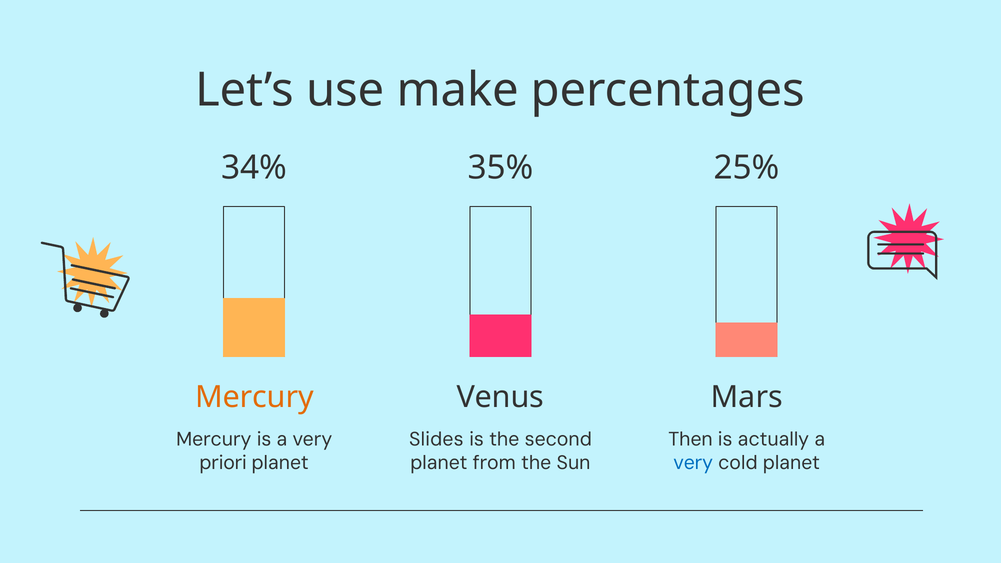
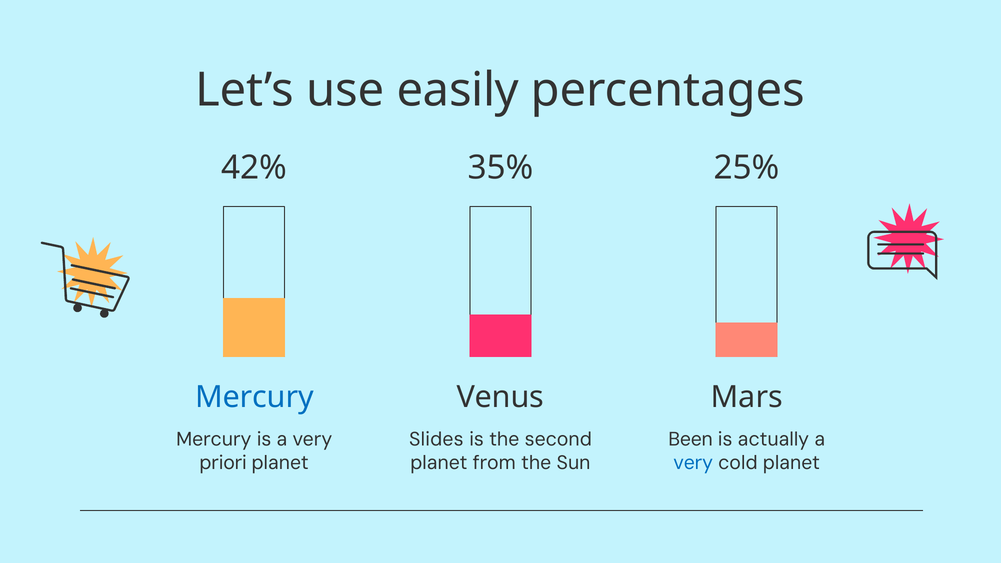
make: make -> easily (458, 90)
34%: 34% -> 42% (254, 168)
Mercury colour: orange -> blue (254, 397)
Then: Then -> Been (691, 439)
